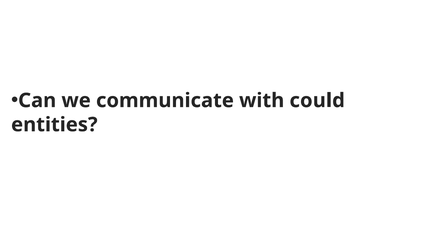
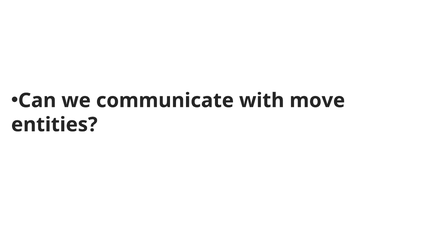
could: could -> move (317, 101)
